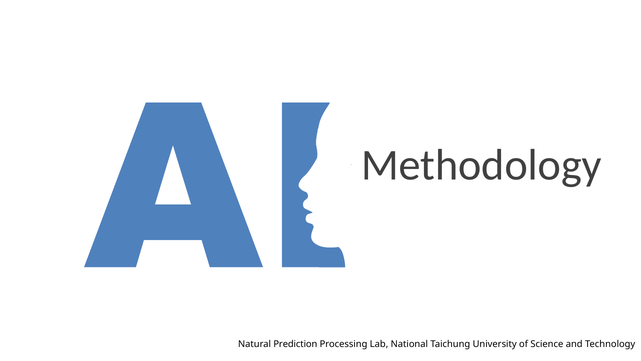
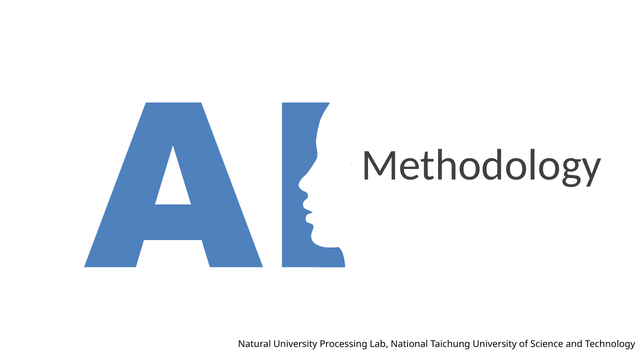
Natural Prediction: Prediction -> University (295, 344)
